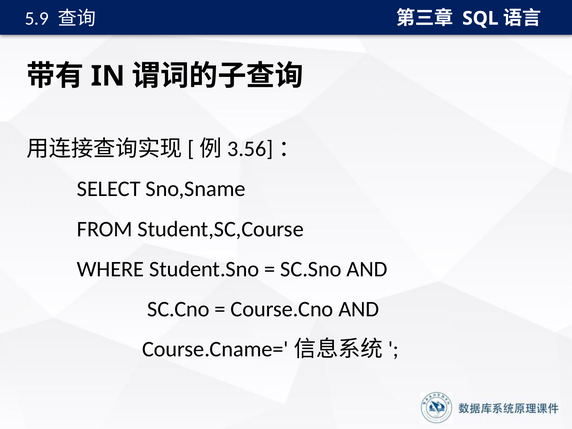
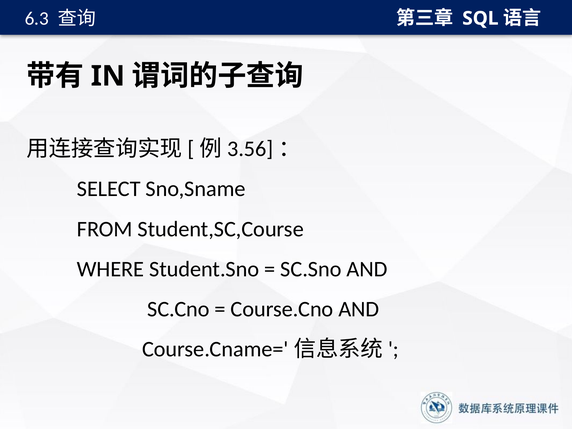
5.9: 5.9 -> 6.3 (37, 19)
